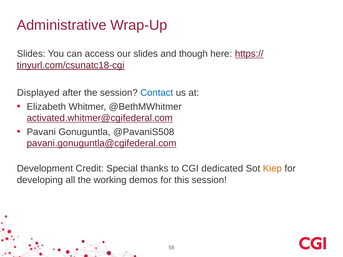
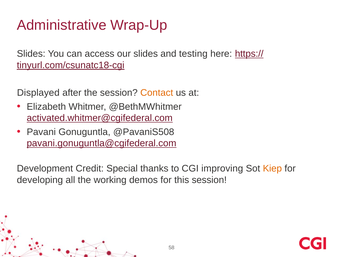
though: though -> testing (193, 54)
Contact colour: blue -> orange (157, 93)
dedicated: dedicated -> improving (222, 169)
